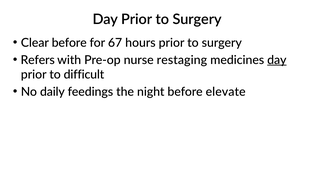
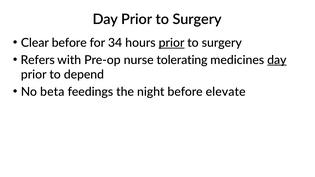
67: 67 -> 34 (115, 43)
prior underline: none -> present (172, 43)
restaging: restaging -> tolerating (182, 60)
difficult: difficult -> depend (84, 75)
daily: daily -> beta (52, 92)
